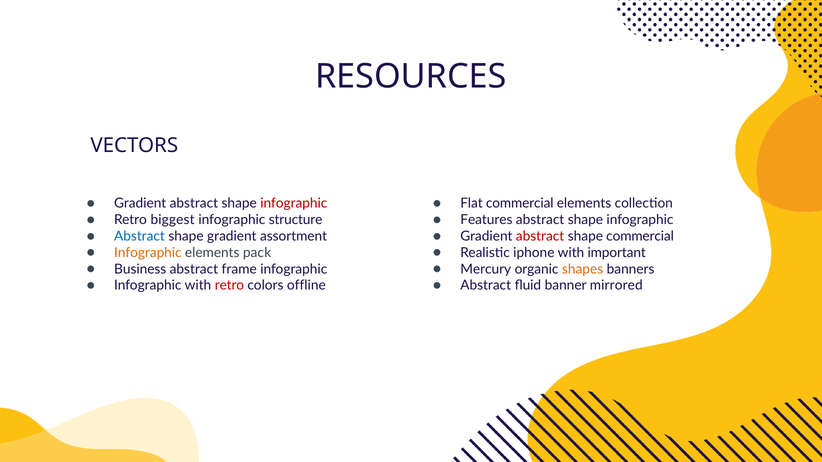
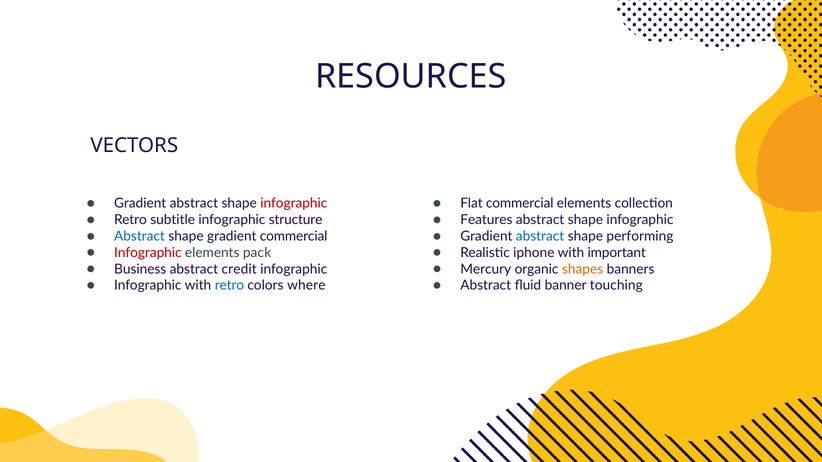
biggest: biggest -> subtitle (173, 220)
gradient assortment: assortment -> commercial (294, 236)
abstract colour: red -> blue (540, 236)
shape commercial: commercial -> performing (640, 236)
Infographic colour: orange -> red (148, 253)
frame: frame -> credit (239, 269)
retro colour: red -> blue (229, 286)
offline: offline -> where (306, 286)
mirrored: mirrored -> touching (616, 286)
